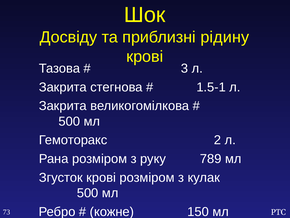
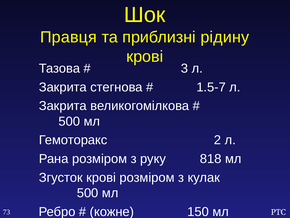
Досвіду: Досвіду -> Правця (68, 37)
1.5-1: 1.5-1 -> 1.5-7 (211, 87)
789: 789 -> 818 (211, 159)
